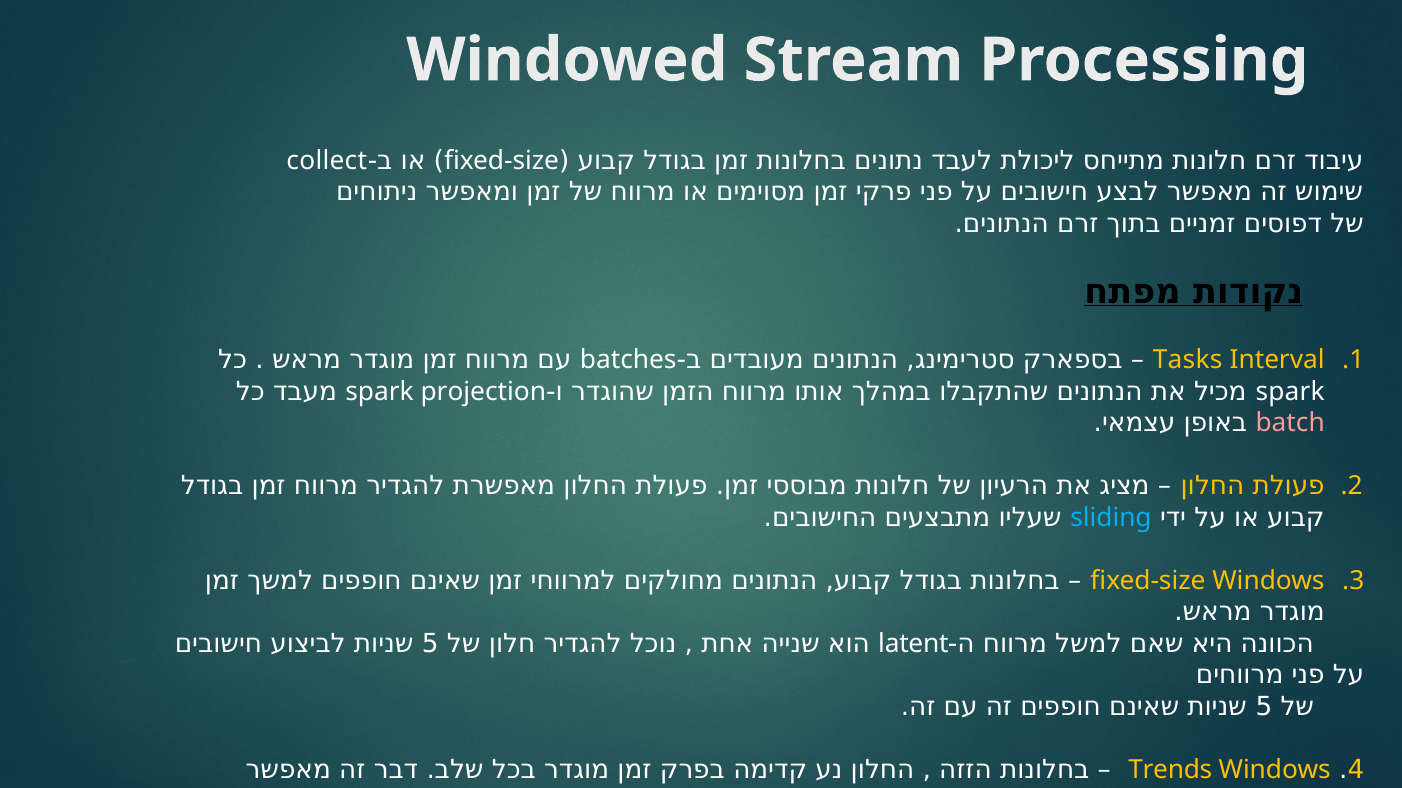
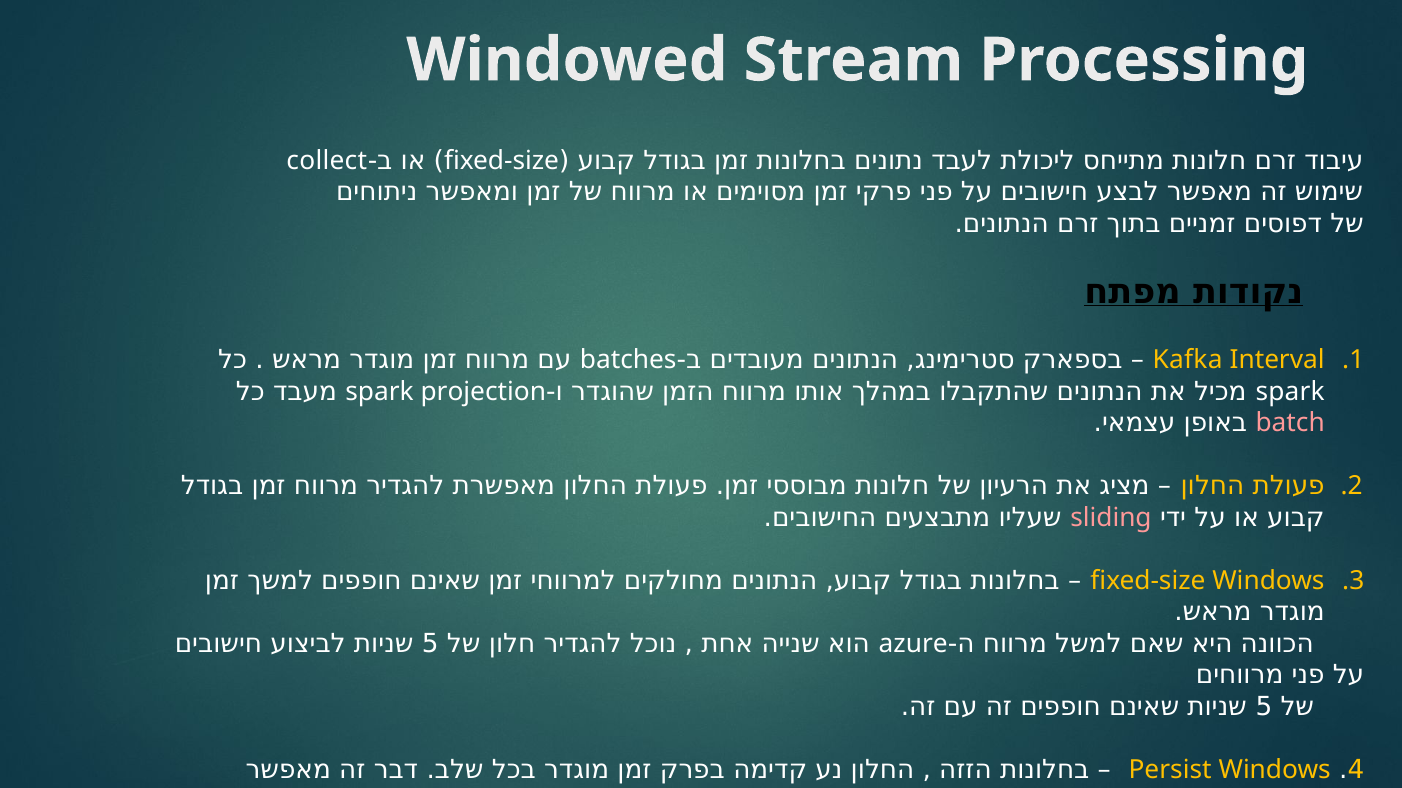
Tasks: Tasks -> Kafka (1188, 360)
sliding colour: light blue -> pink (1111, 518)
latent: latent -> azure (913, 644)
Trends: Trends -> Persist (1170, 770)
